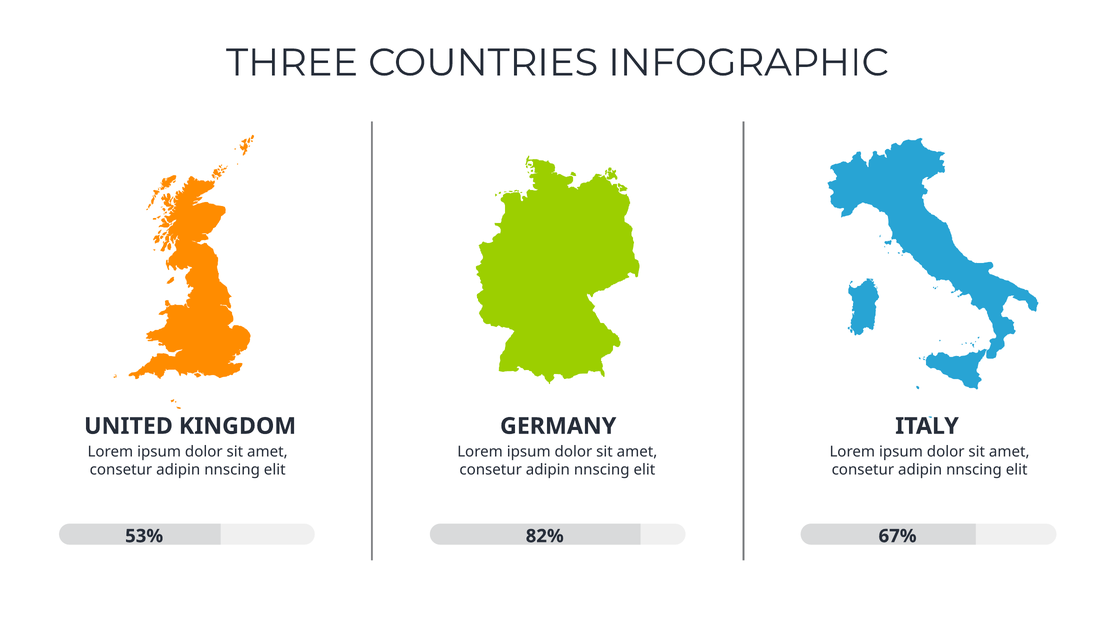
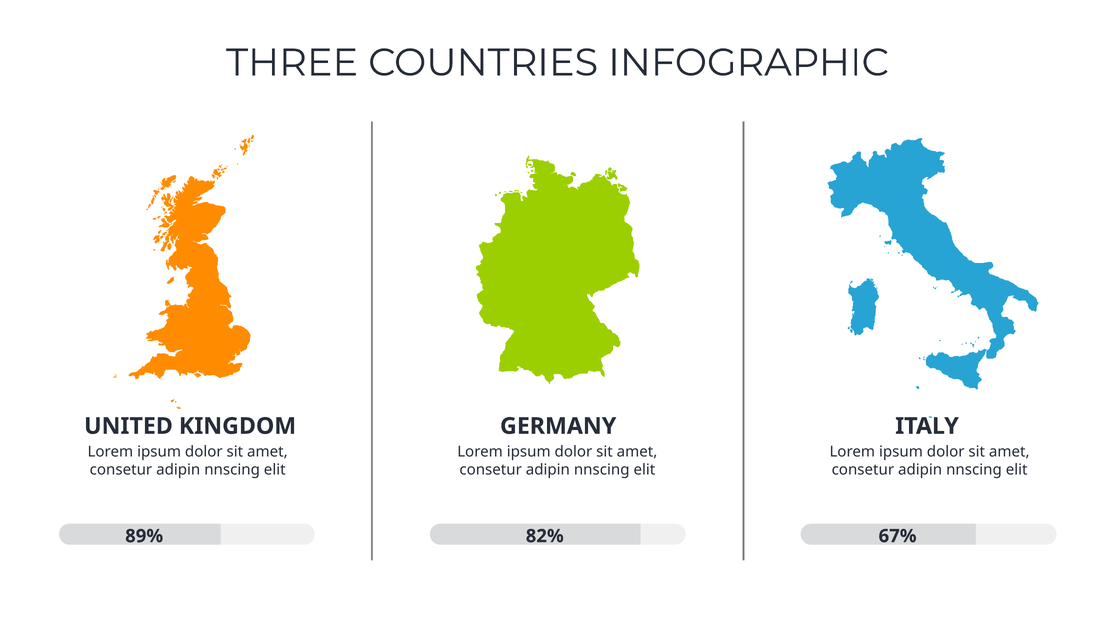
53%: 53% -> 89% (144, 536)
